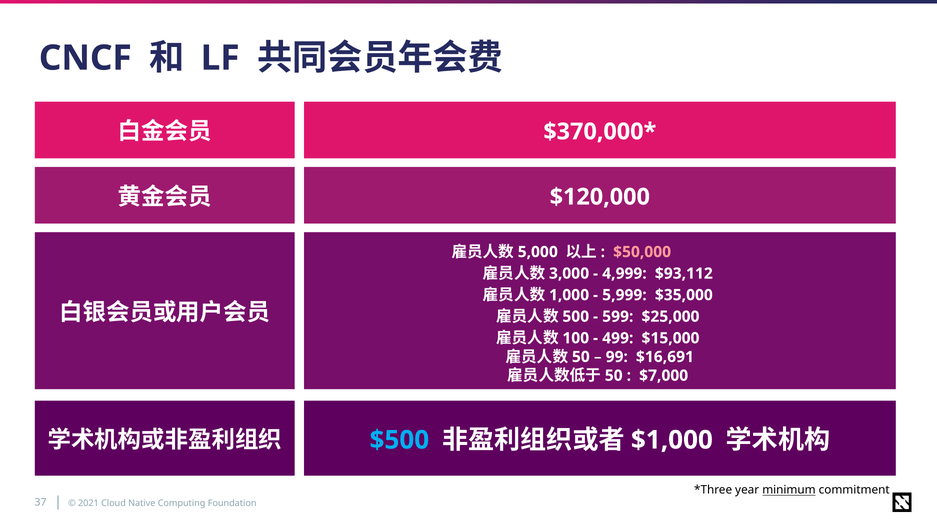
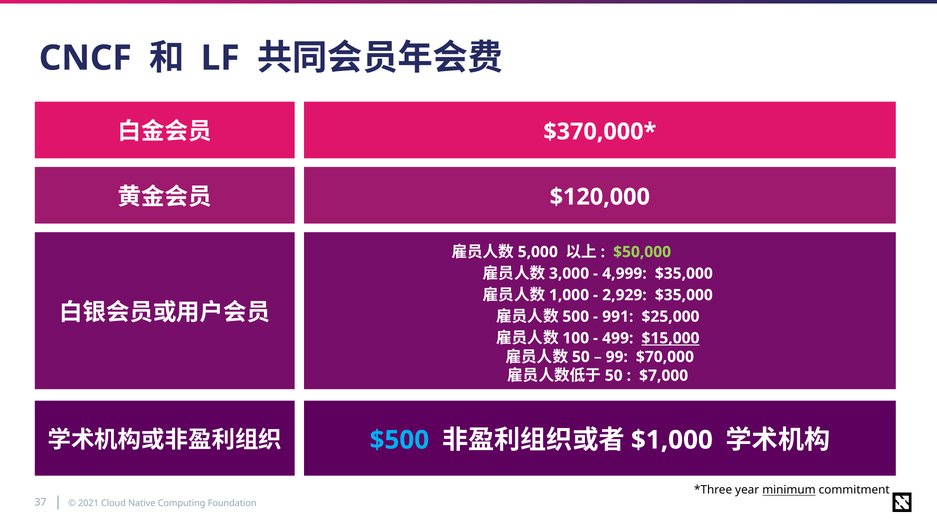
$50,000 colour: pink -> light green (642, 252)
4,999 $93,112: $93,112 -> $35,000 (684, 274)
5,999: 5,999 -> 2,929 (624, 295)
599: 599 -> 991 (618, 317)
$15,000 underline: none -> present (671, 338)
$16,691: $16,691 -> $70,000 (665, 357)
